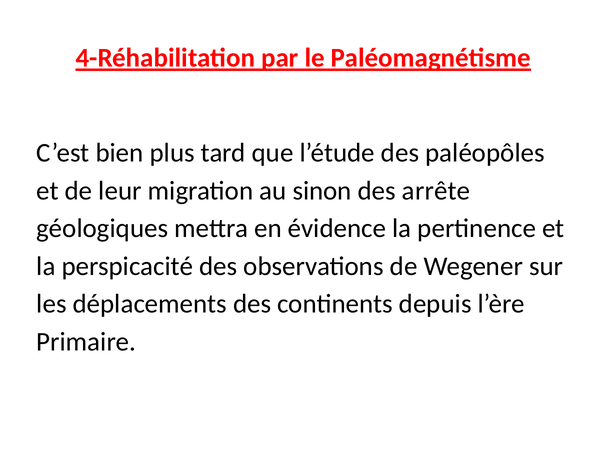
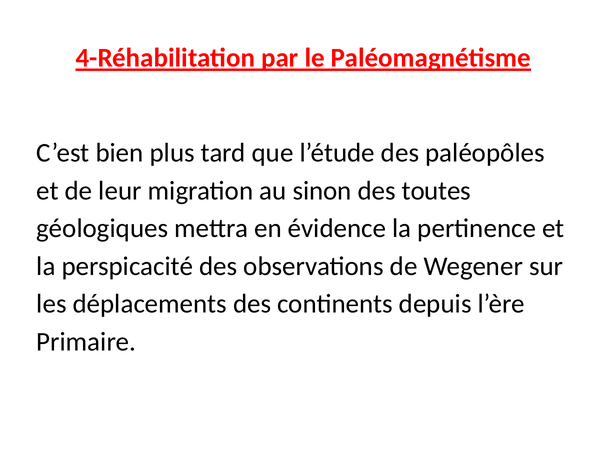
arrête: arrête -> toutes (436, 191)
